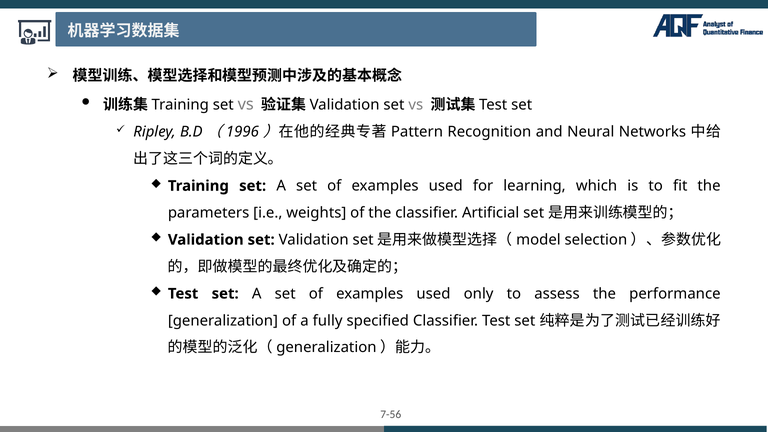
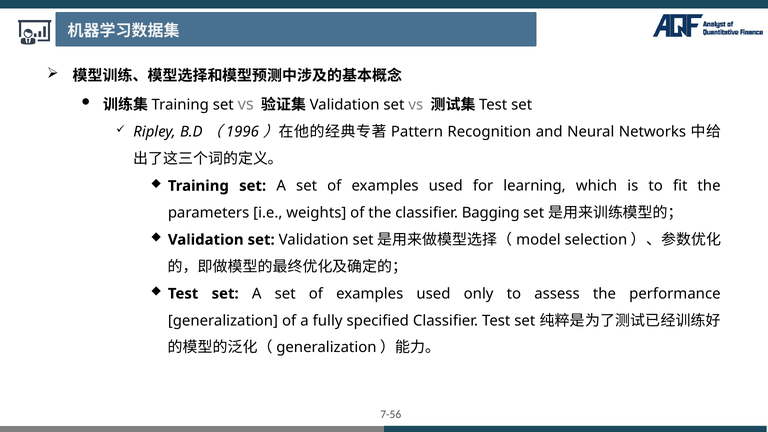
Artificial: Artificial -> Bagging (491, 213)
